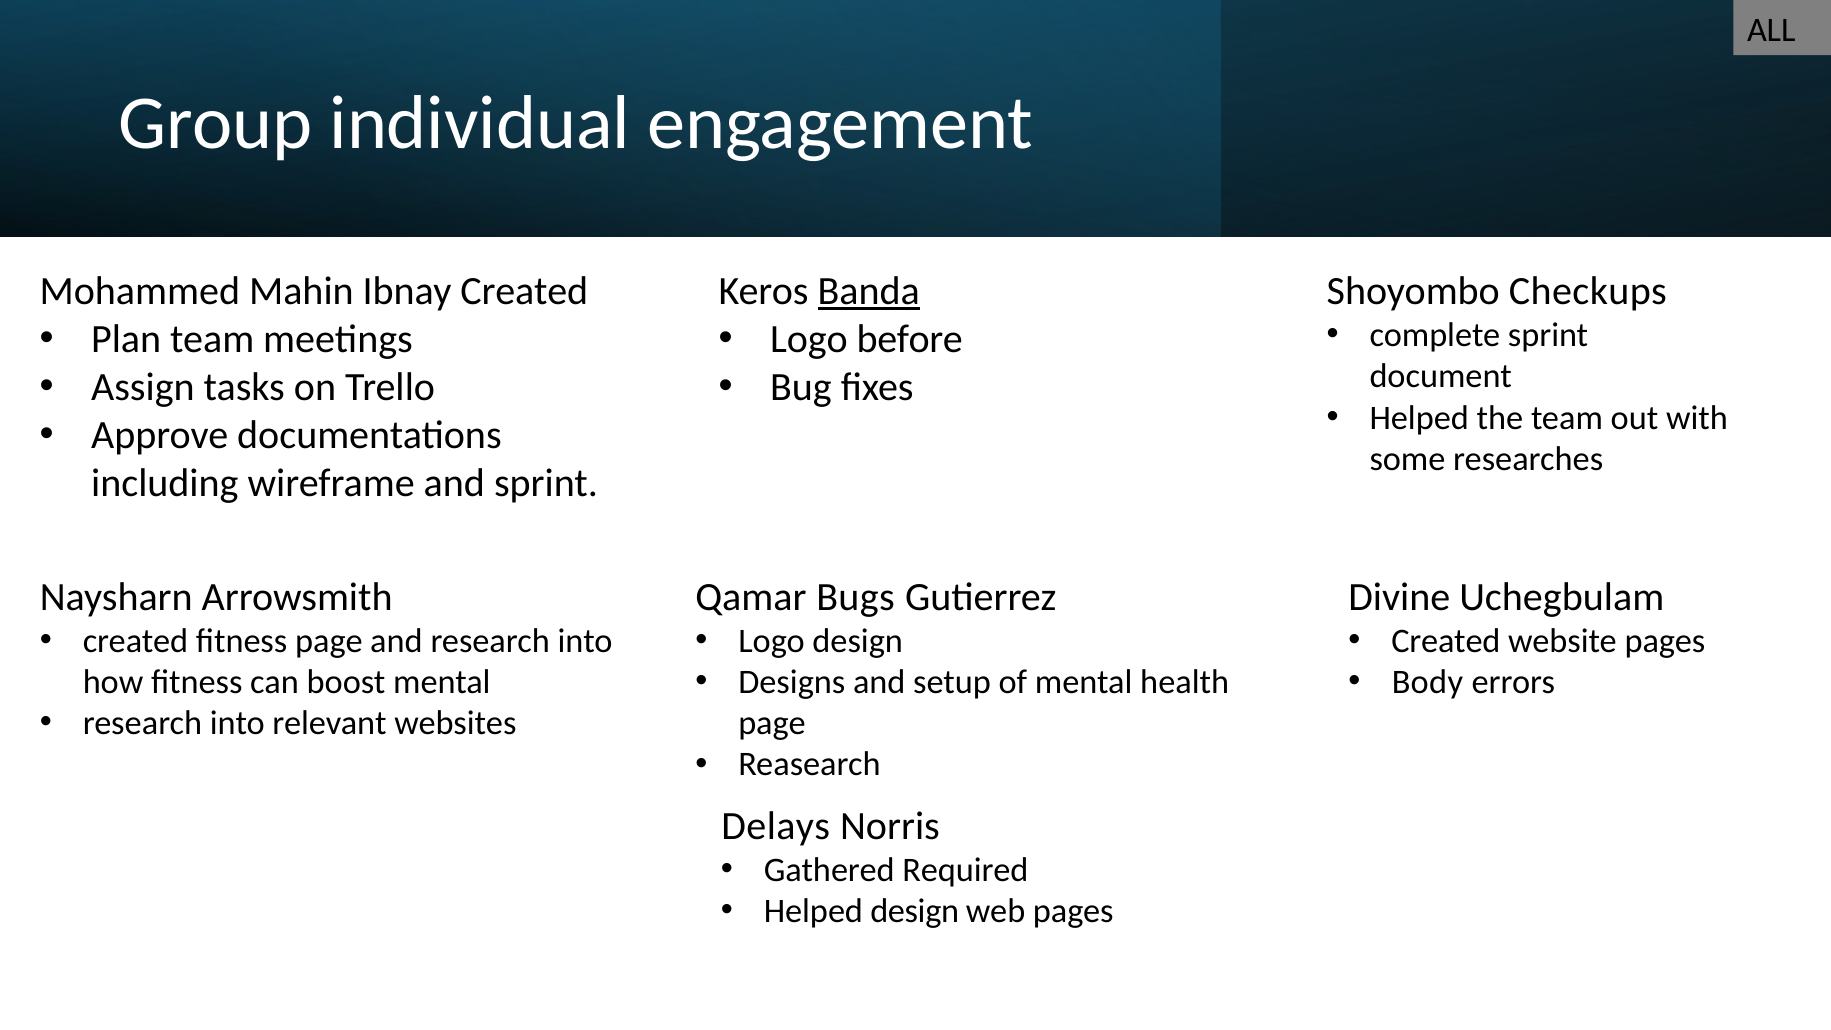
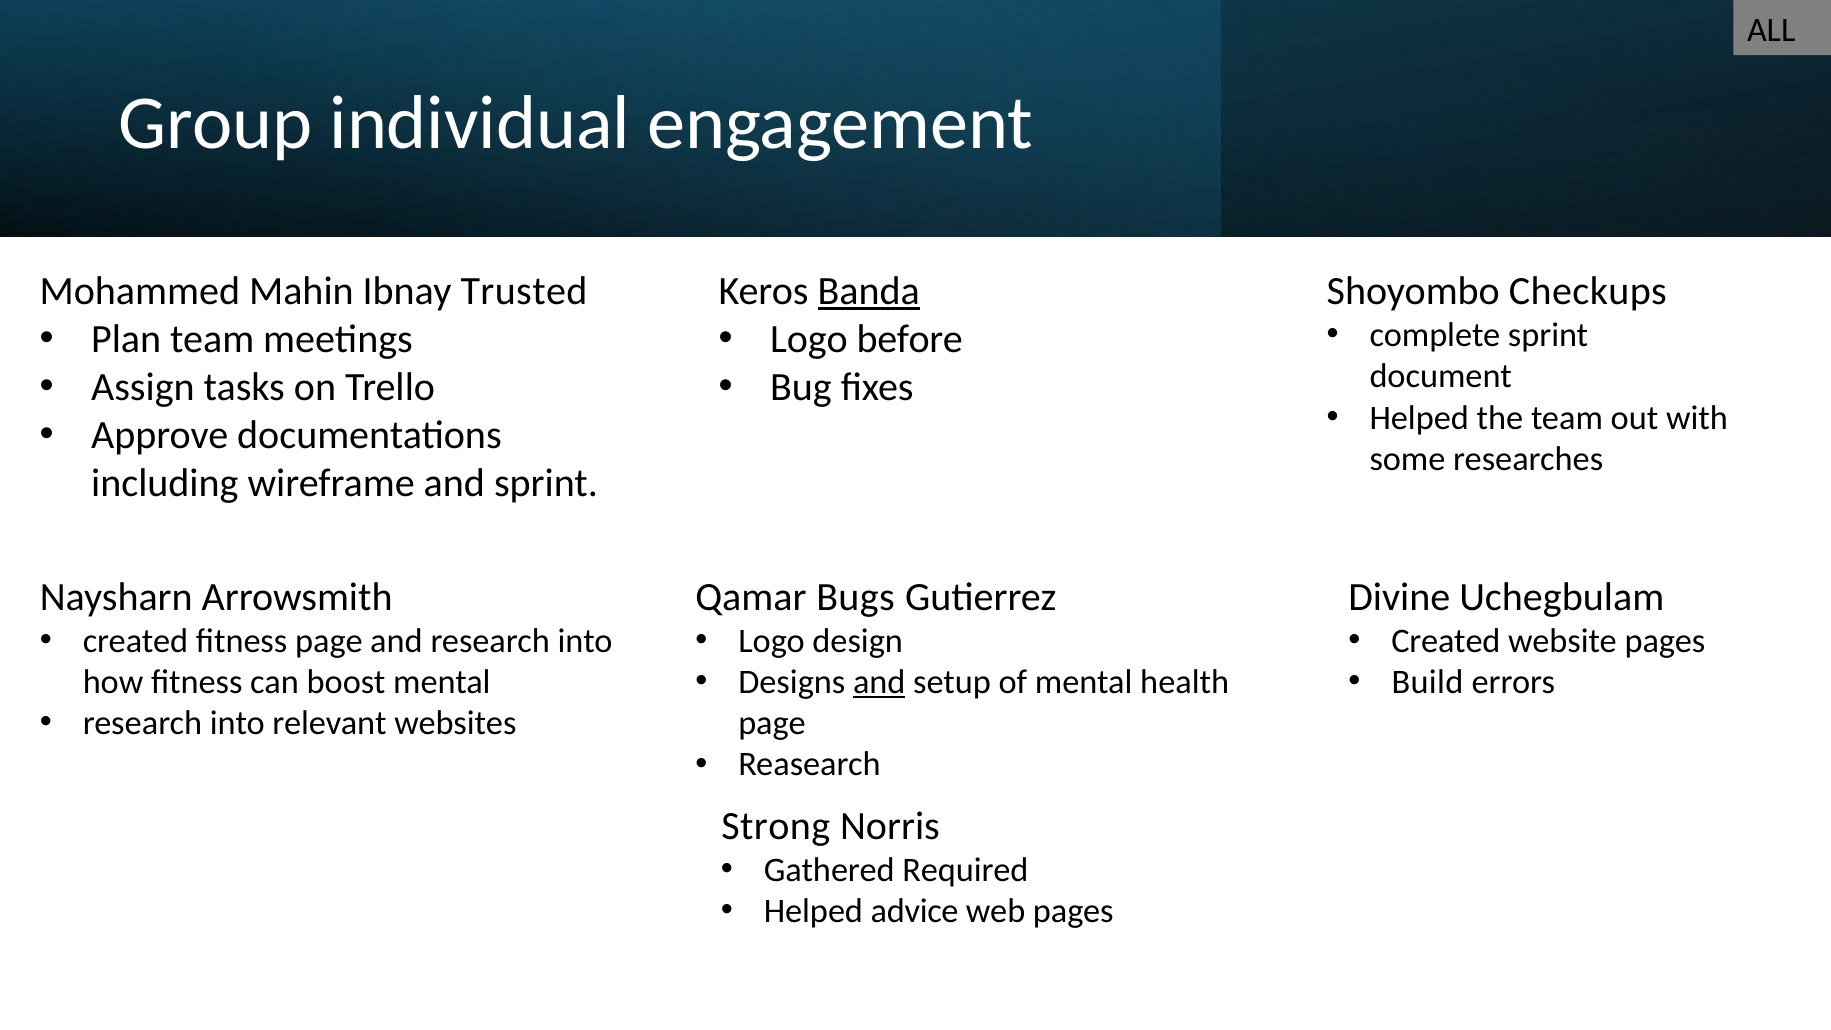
Ibnay Created: Created -> Trusted (524, 291)
and underline: none -> present (879, 682)
Body: Body -> Build (1427, 682)
Delays: Delays -> Strong (776, 826)
Helped design: design -> advice (915, 911)
